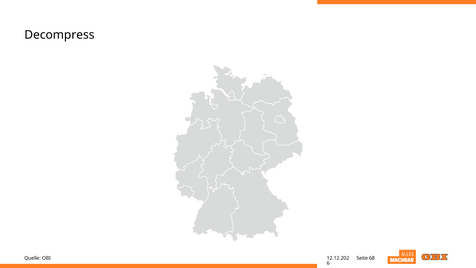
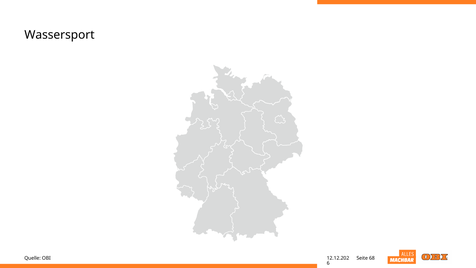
Decompress: Decompress -> Wassersport (59, 35)
